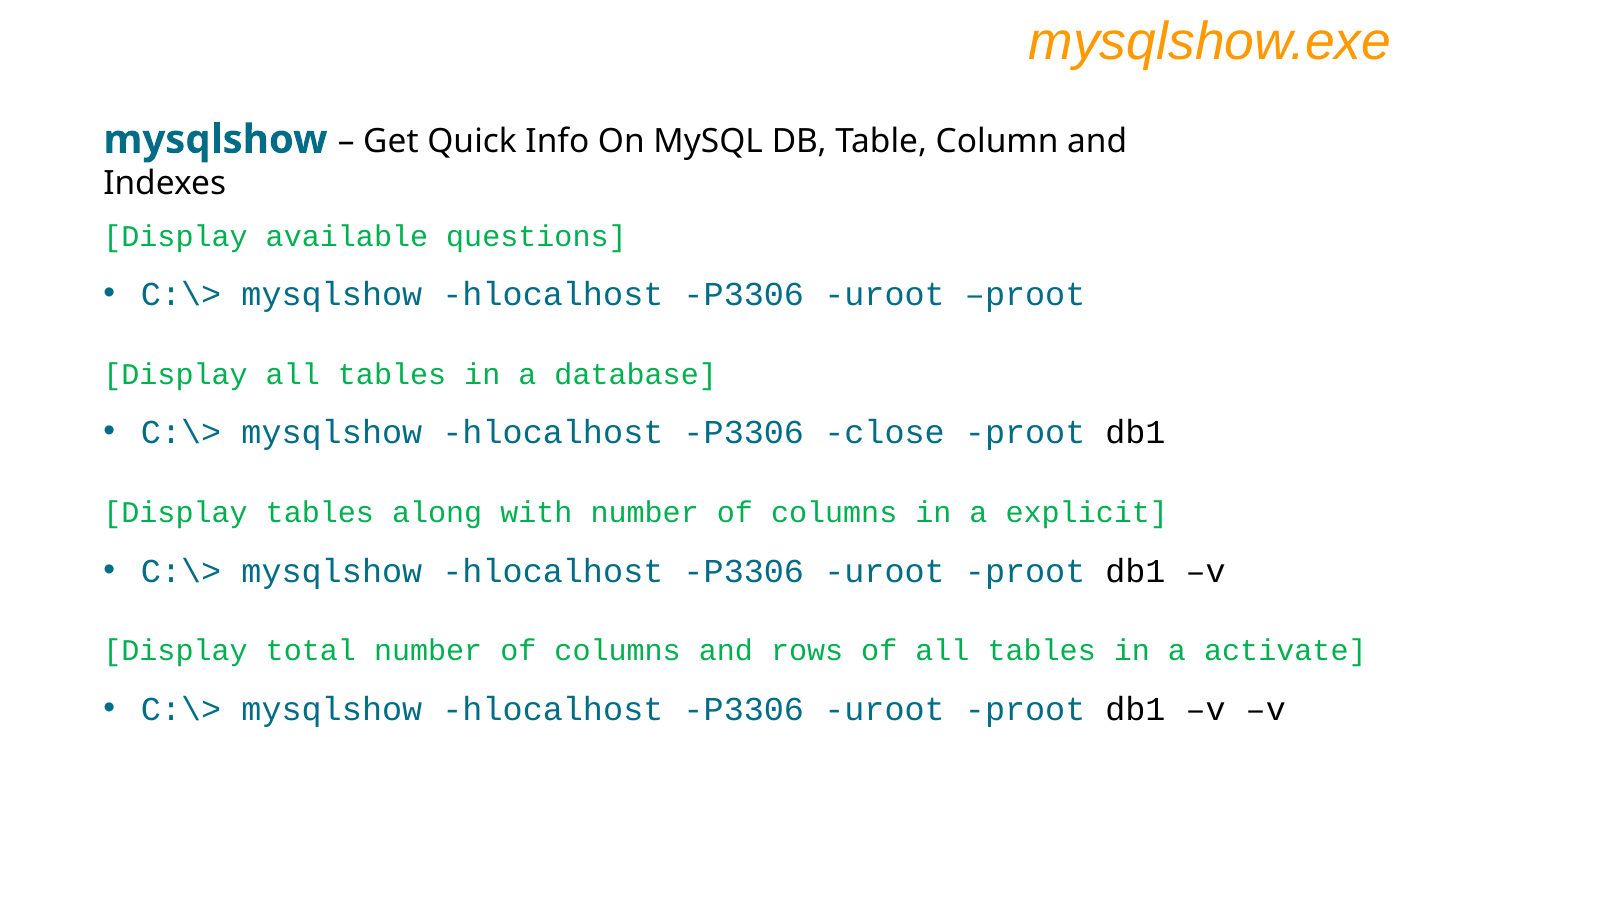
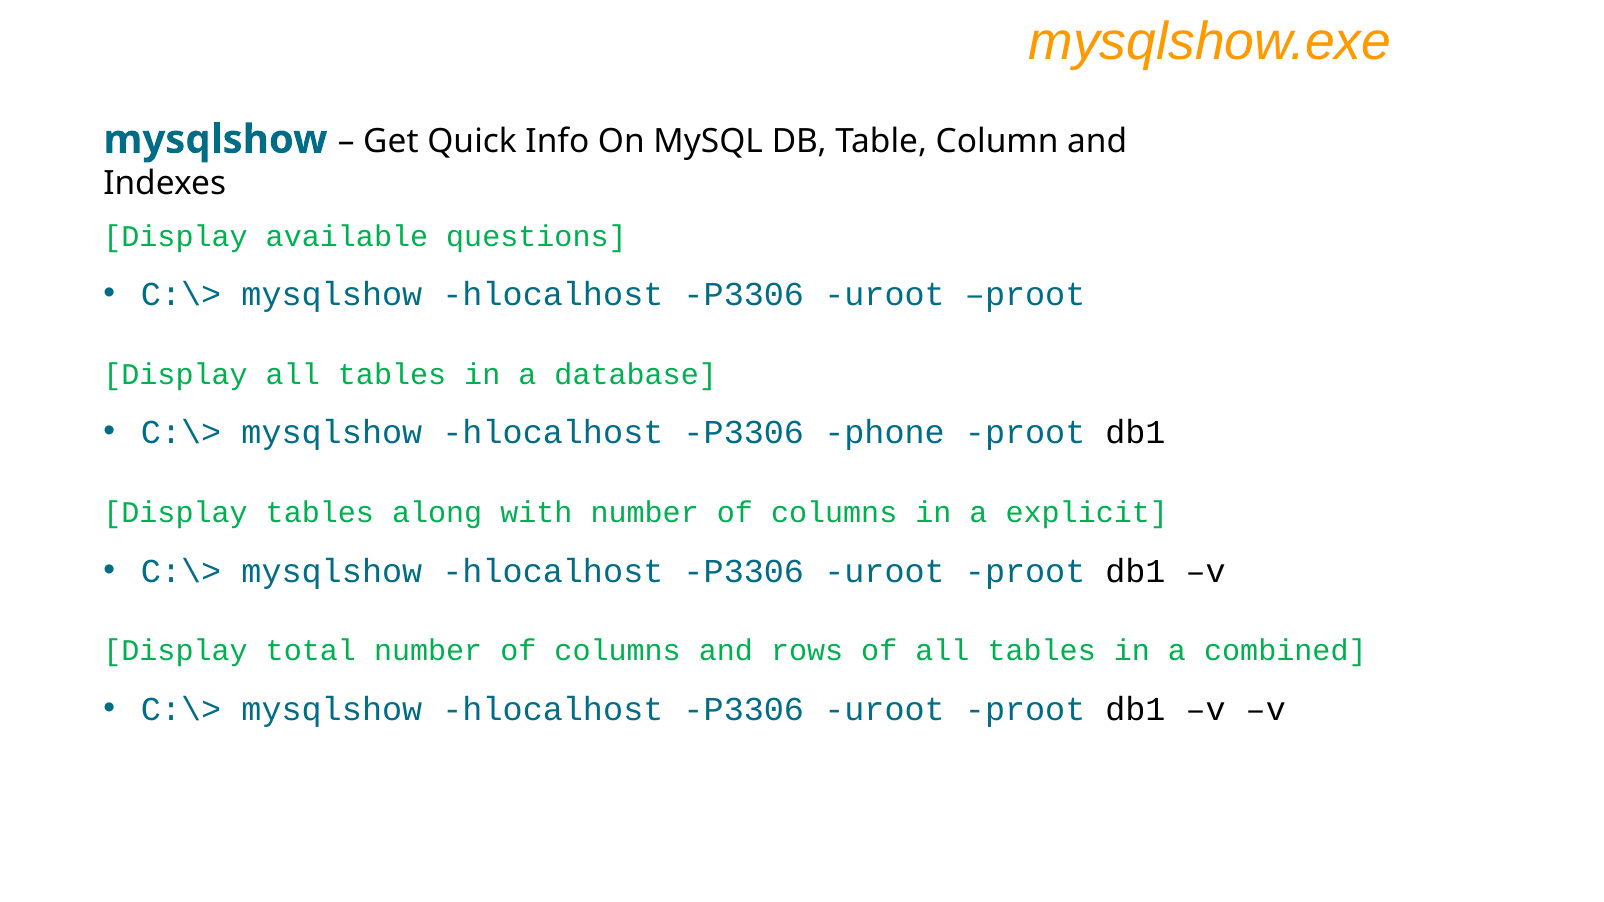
close: close -> phone (885, 433)
activate: activate -> combined (1285, 651)
